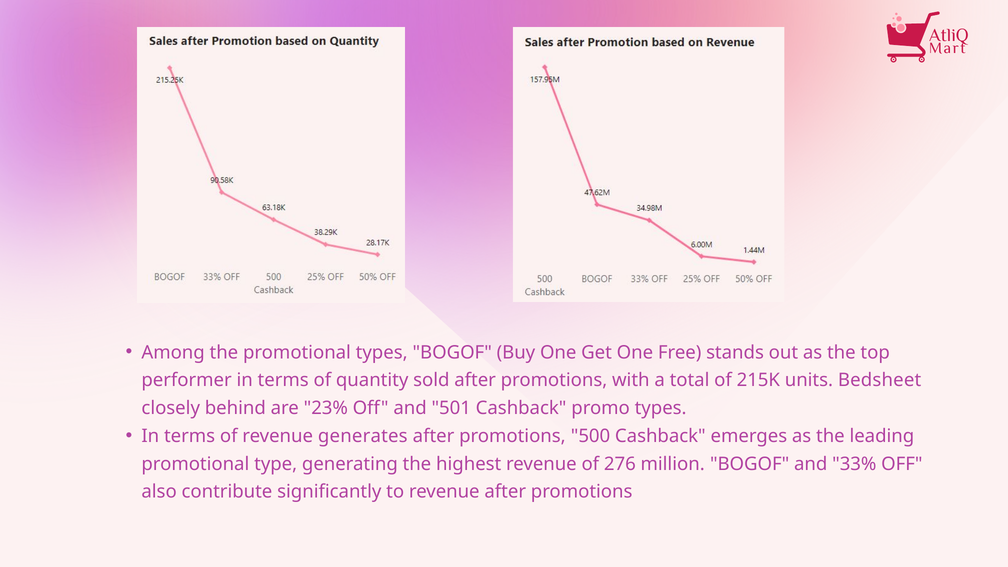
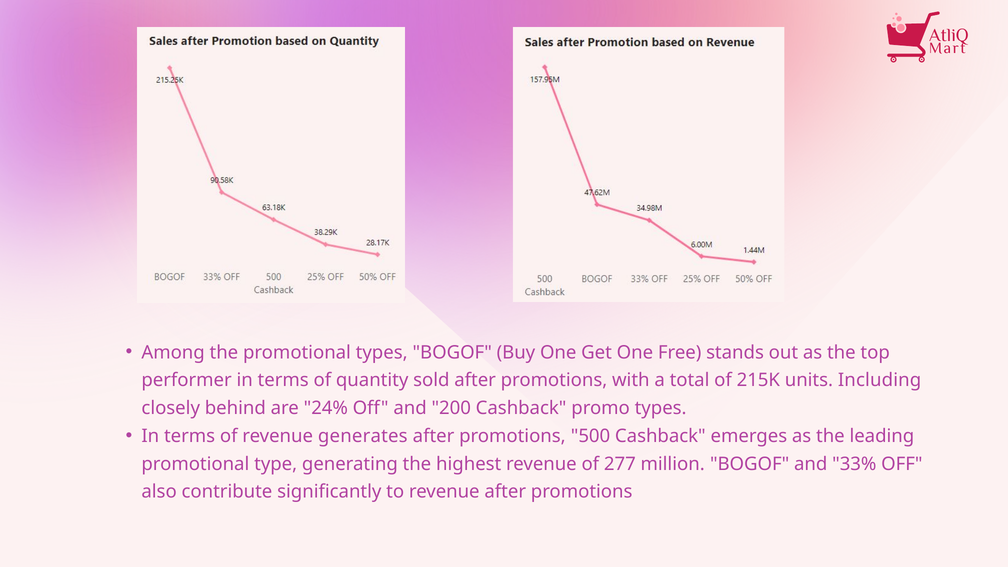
Bedsheet: Bedsheet -> Including (880, 380)
23%: 23% -> 24% (326, 408)
501: 501 -> 200 (451, 408)
276: 276 -> 277 (620, 464)
